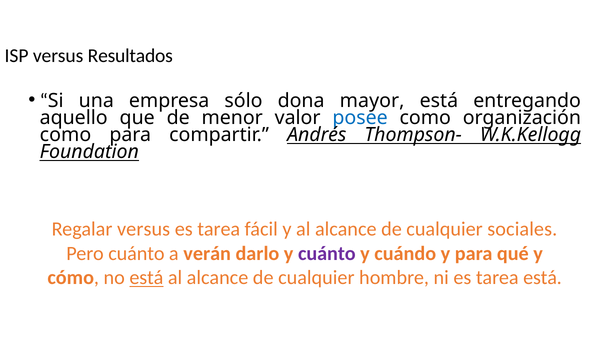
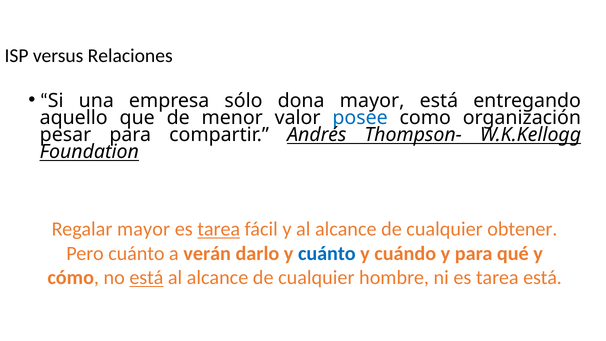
Resultados: Resultados -> Relaciones (130, 56)
como: como -> pesar (66, 135)
Regalar versus: versus -> mayor (144, 229)
tarea underline: none -> present (219, 229)
sociales: sociales -> obtener (522, 229)
cuánto colour: purple -> blue (327, 253)
